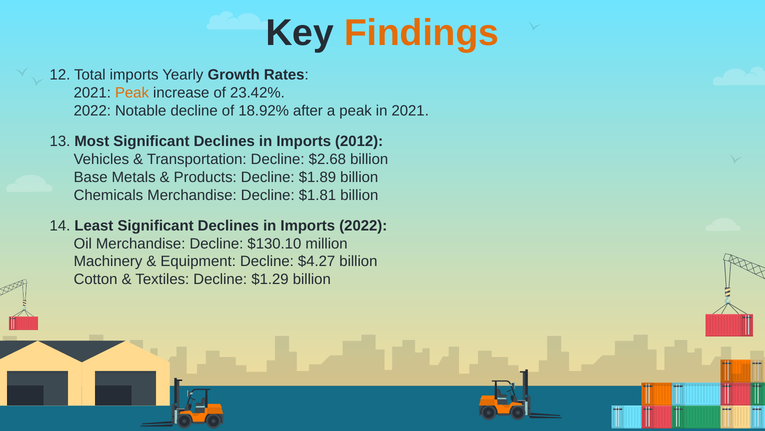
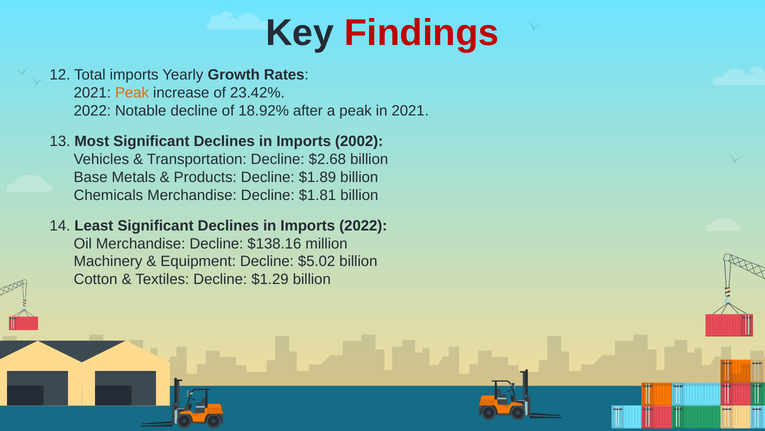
Findings colour: orange -> red (422, 33)
2012: 2012 -> 2002 (359, 141)
$130.10: $130.10 -> $138.16 (274, 243)
$4.27: $4.27 -> $5.02 (317, 261)
